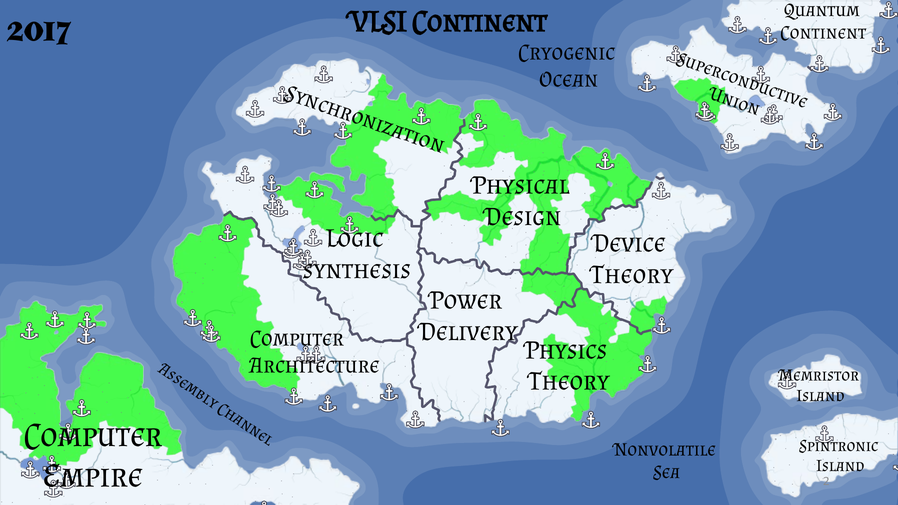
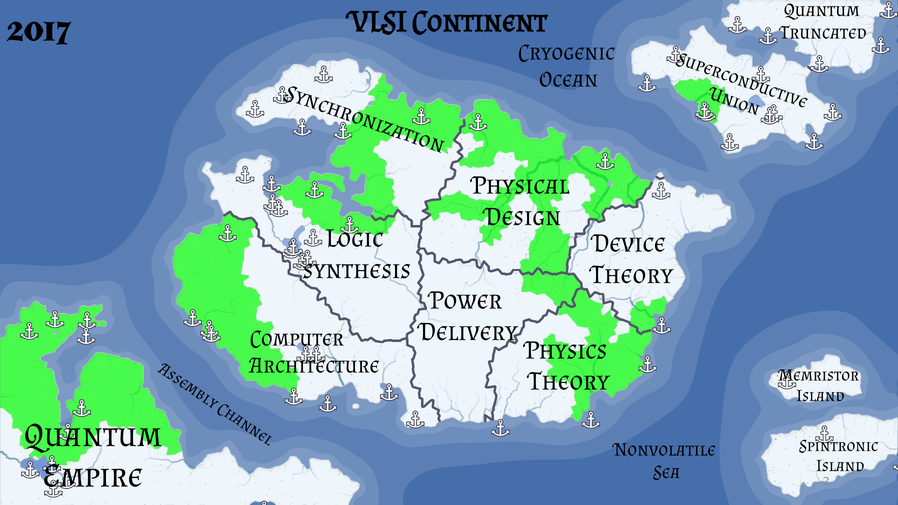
Continent: Continent -> Truncated (823, 33)
Computer: Computer -> Quantum (93, 435)
